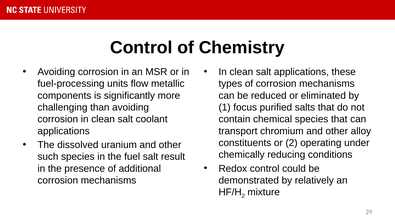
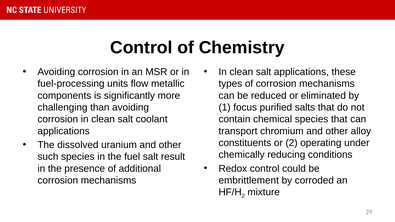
demonstrated: demonstrated -> embrittlement (249, 180)
relatively: relatively -> corroded (314, 180)
